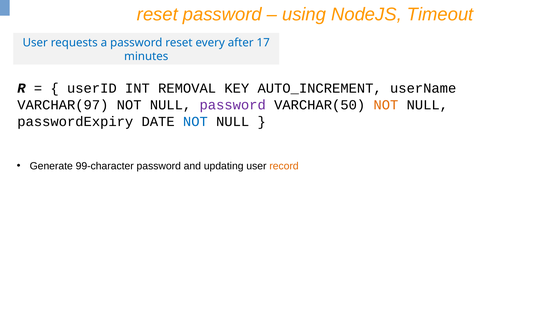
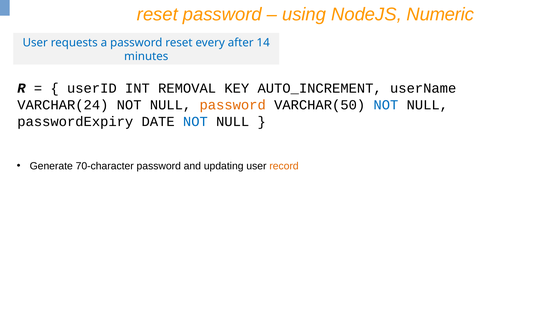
Timeout: Timeout -> Numeric (440, 14)
17: 17 -> 14 (263, 43)
VARCHAR(97: VARCHAR(97 -> VARCHAR(24 (63, 105)
password colour: purple -> orange (233, 105)
NOT colour: orange -> blue (386, 105)
99-character: 99-character -> 70-character (105, 166)
